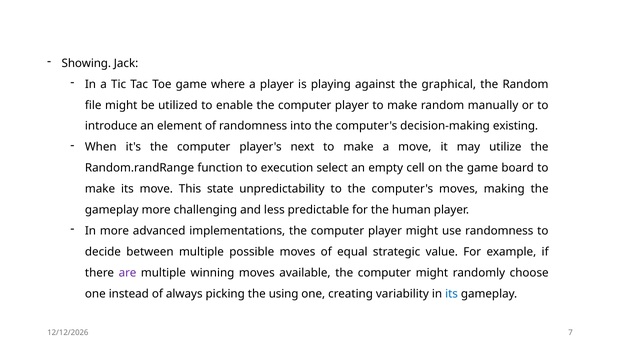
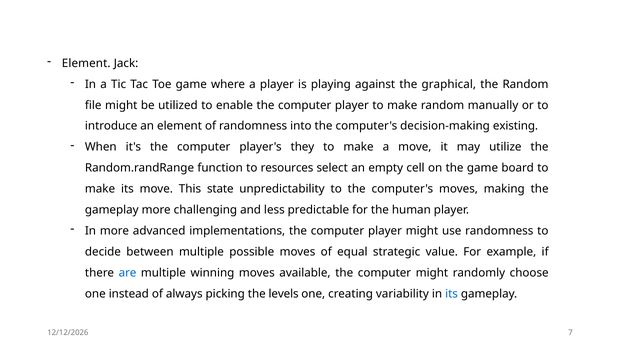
Showing: Showing -> Element (86, 63)
next: next -> they (302, 147)
execution: execution -> resources (287, 168)
are colour: purple -> blue (128, 273)
using: using -> levels (284, 293)
